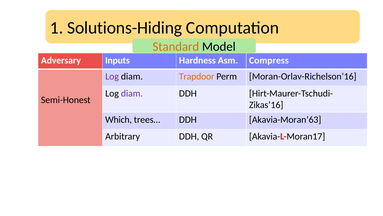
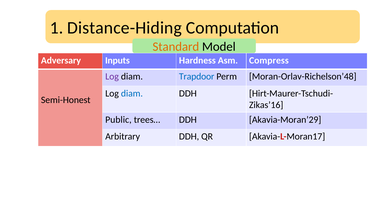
Solutions-Hiding: Solutions-Hiding -> Distance-Hiding (124, 28)
Trapdoor colour: orange -> blue (197, 76)
Moran-Orlav-Richelson’16: Moran-Orlav-Richelson’16 -> Moran-Orlav-Richelson’48 (303, 76)
diam colour: purple -> blue (132, 93)
Which: Which -> Public (118, 119)
Akavia-Moran’63: Akavia-Moran’63 -> Akavia-Moran’29 (285, 119)
